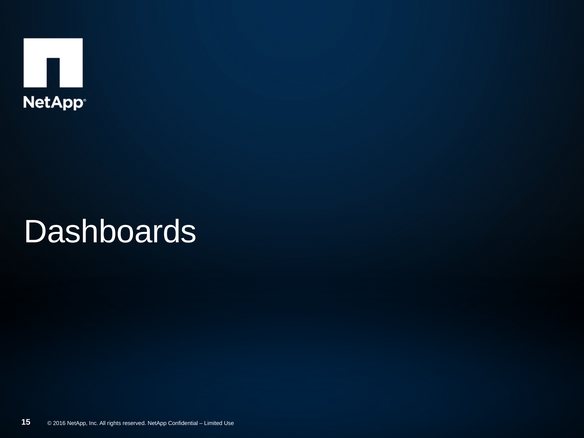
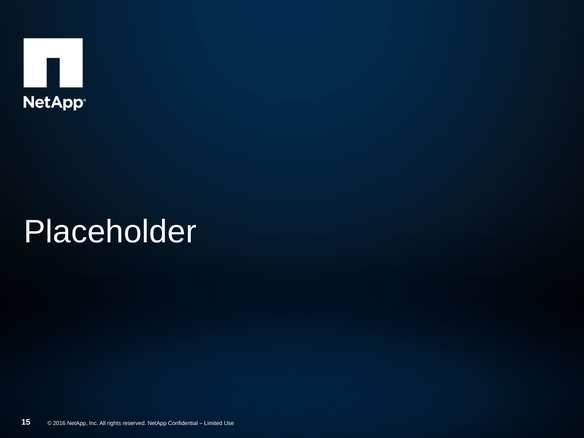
Dashboards: Dashboards -> Placeholder (110, 232)
